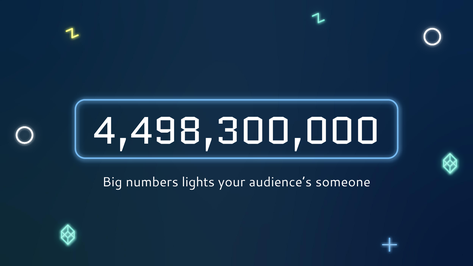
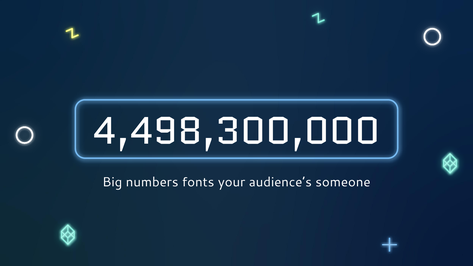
lights: lights -> fonts (198, 182)
